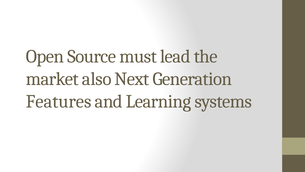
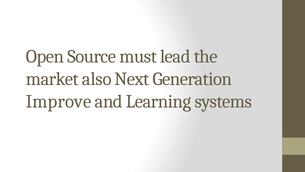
Features: Features -> Improve (59, 101)
